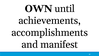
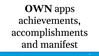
until: until -> apps (65, 9)
